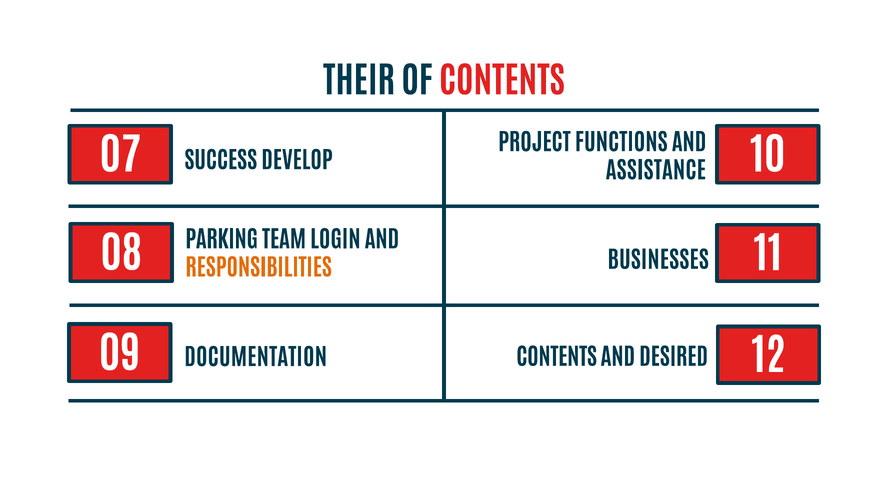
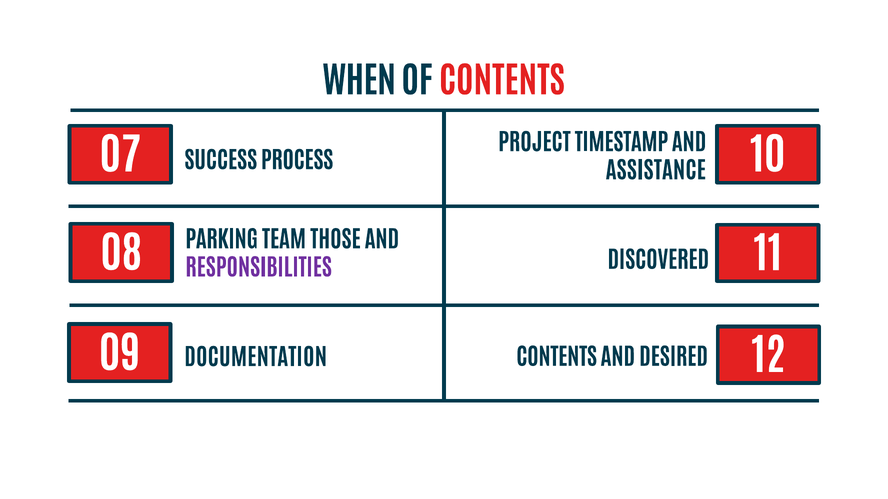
THEIR: THEIR -> WHEN (359, 83)
FUNCTIONS: FUNCTIONS -> TIMESTAMP (621, 144)
DEVELOP: DEVELOP -> PROCESS (297, 162)
LOGIN: LOGIN -> THOSE (335, 241)
BUSINESSES: BUSINESSES -> DISCOVERED (658, 261)
RESPONSIBILITIES colour: orange -> purple (259, 269)
